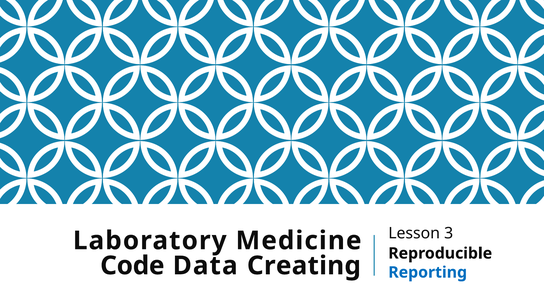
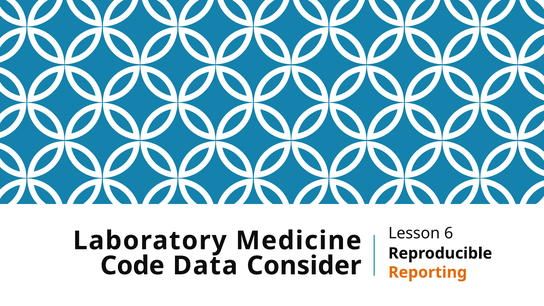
3: 3 -> 6 (449, 233)
Creating: Creating -> Consider (304, 266)
Reporting colour: blue -> orange (428, 272)
